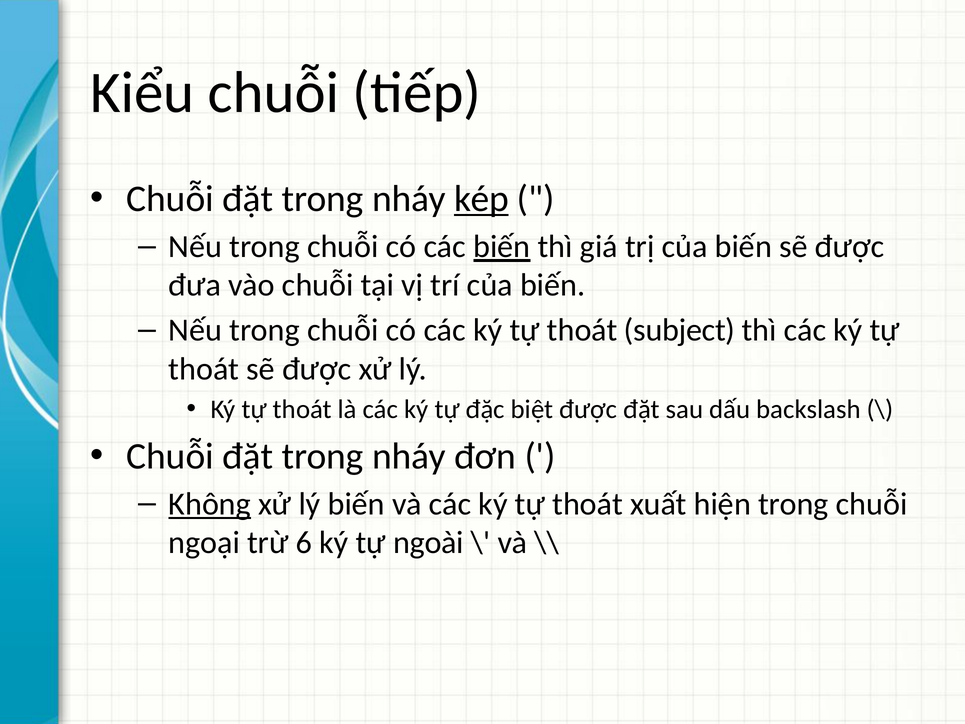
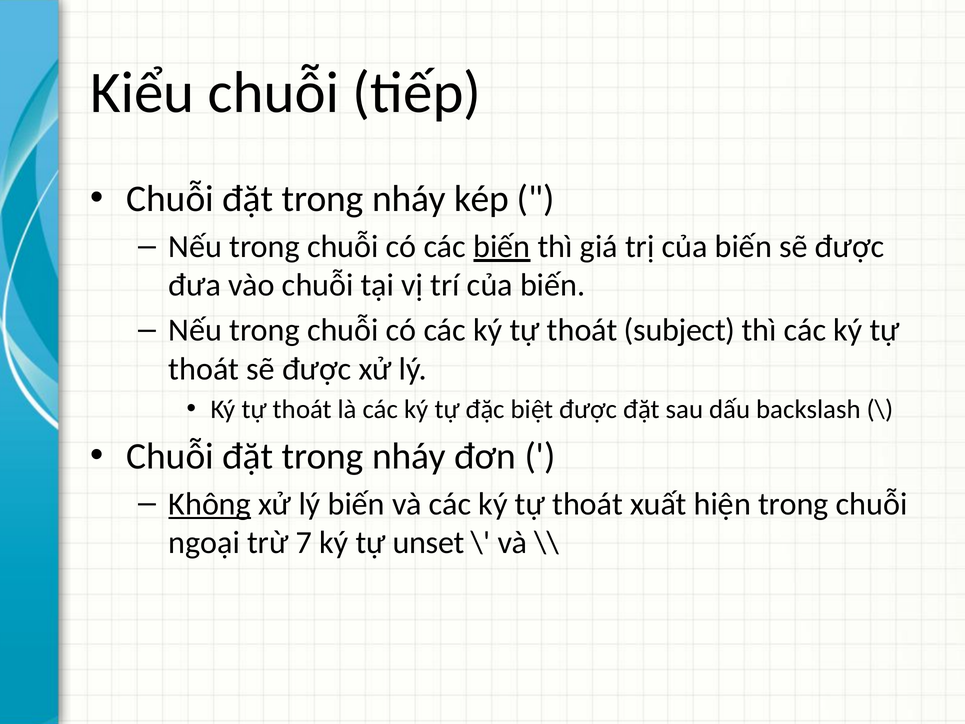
kép underline: present -> none (481, 199)
6: 6 -> 7 (304, 543)
ngoài: ngoài -> unset (429, 543)
